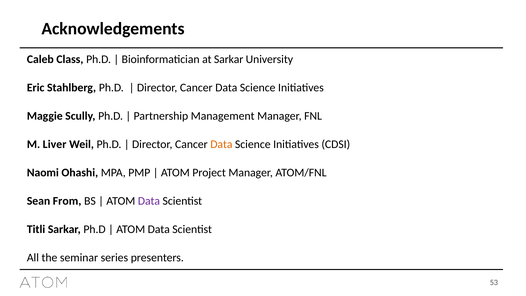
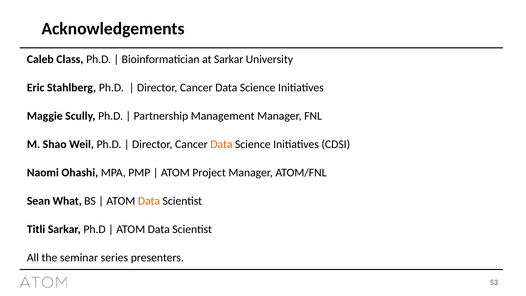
Liver: Liver -> Shao (55, 144)
From: From -> What (67, 201)
Data colour: purple -> orange (149, 201)
